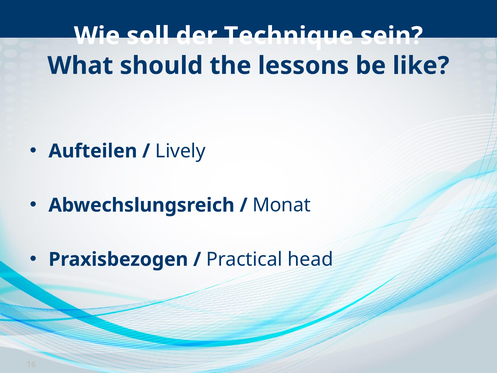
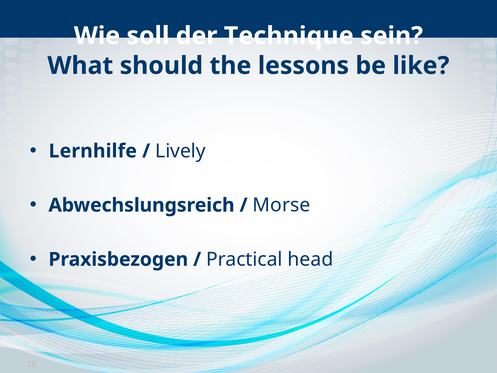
Aufteilen: Aufteilen -> Lernhilfe (93, 151)
Monat: Monat -> Morse (281, 205)
